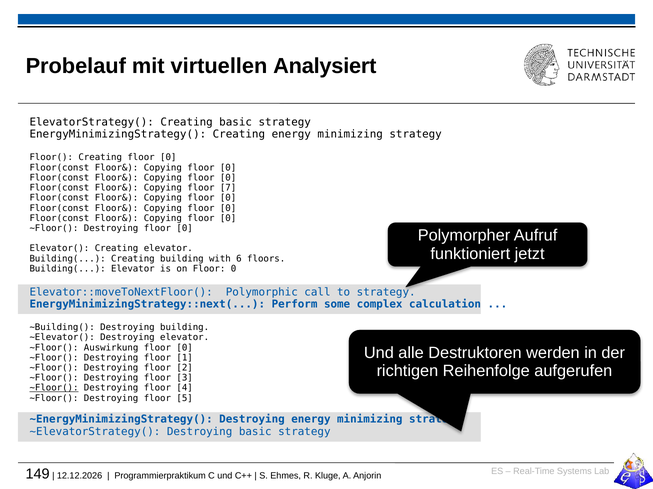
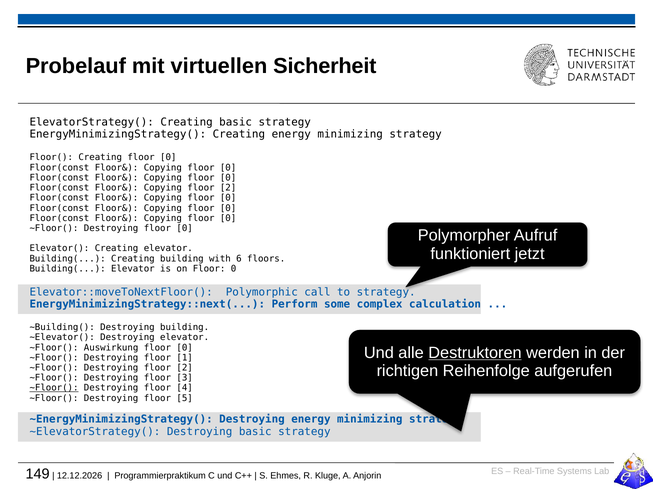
Analysiert: Analysiert -> Sicherheit (325, 66)
Copying floor 7: 7 -> 2 (228, 188)
Destruktoren underline: none -> present (475, 353)
